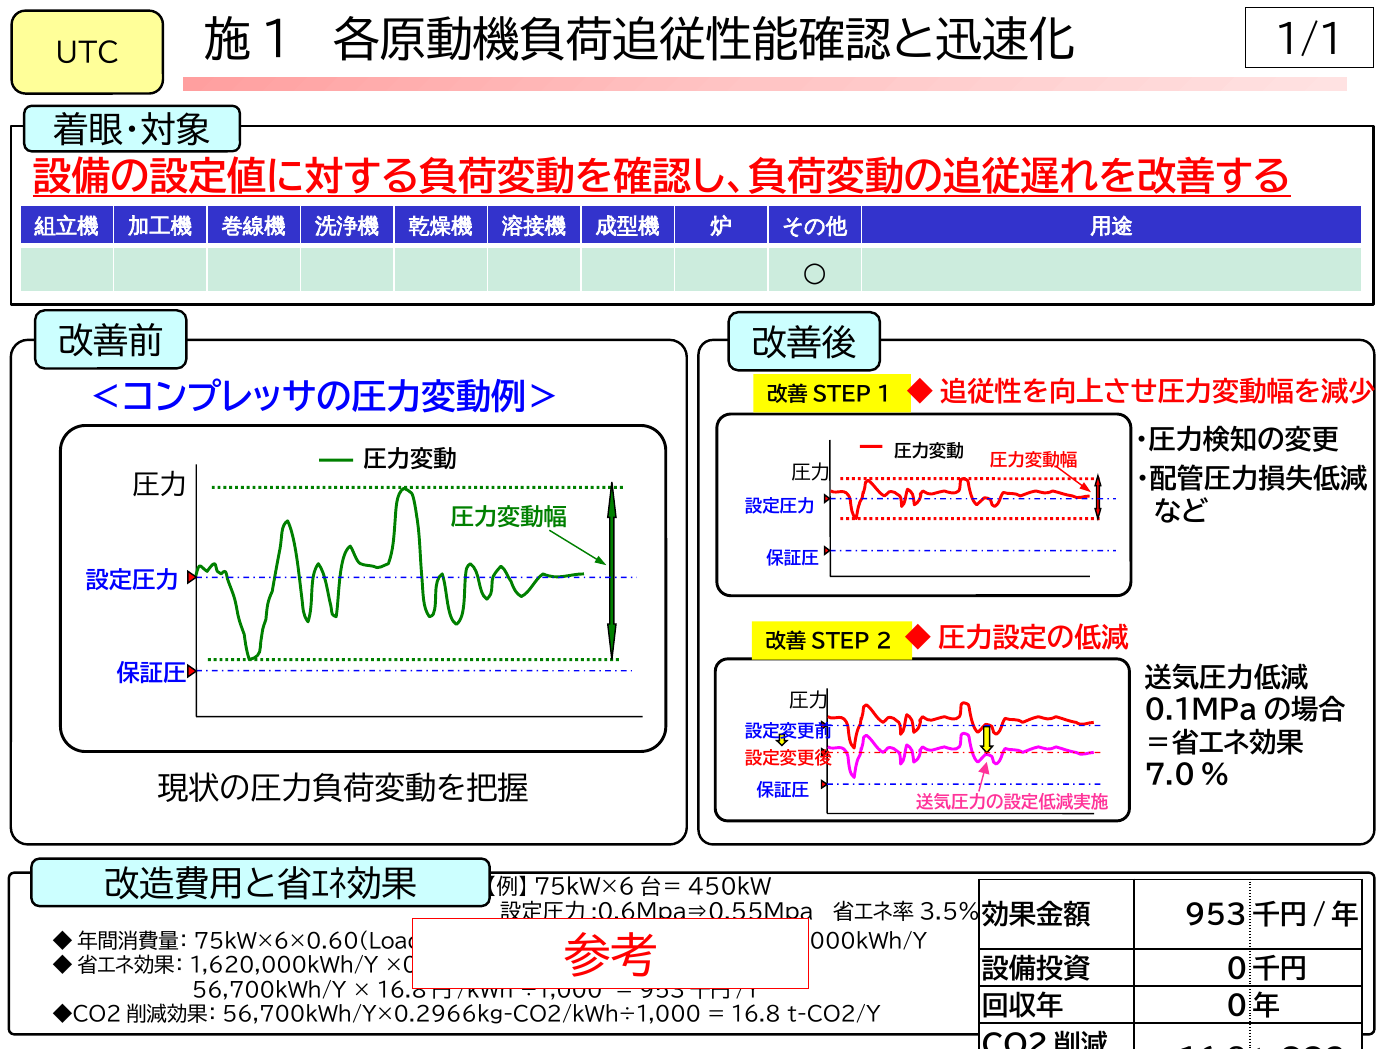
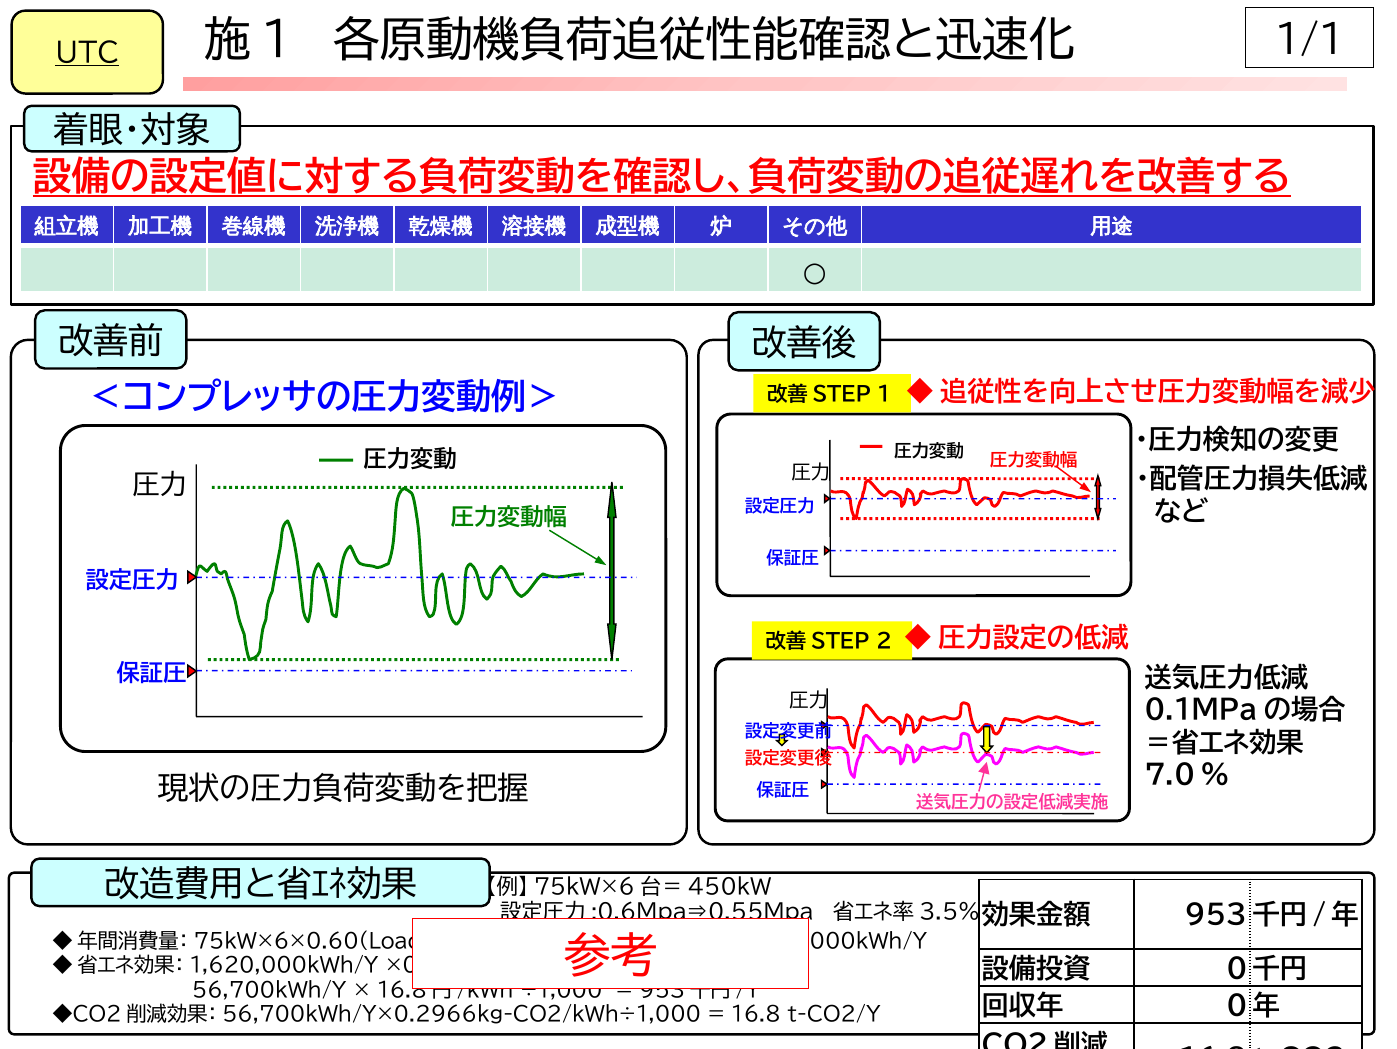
UTC underline: none -> present (87, 54)
